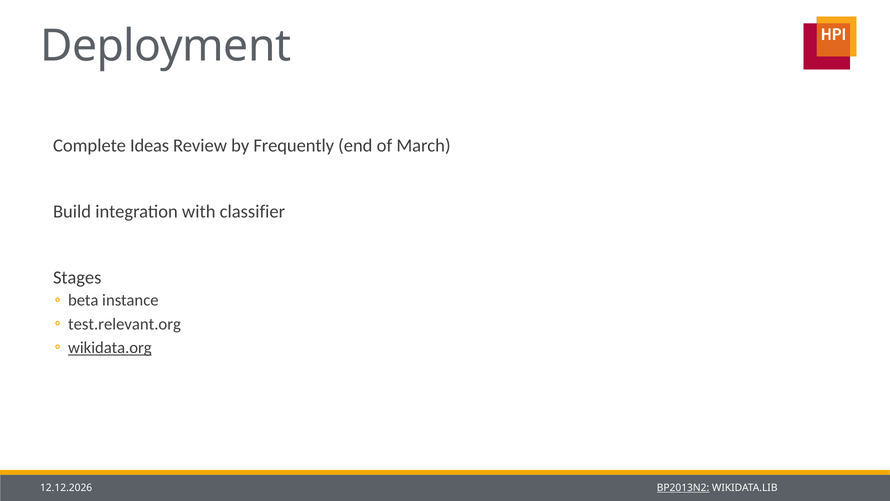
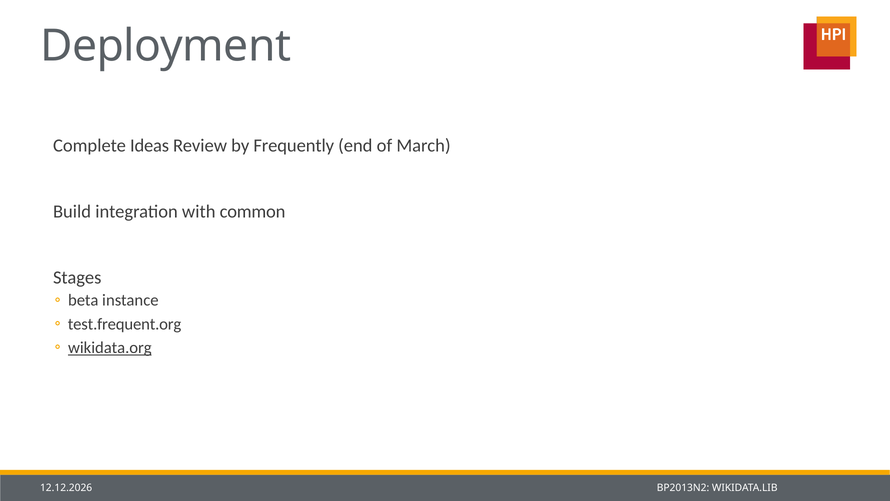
classifier: classifier -> common (253, 211)
test.relevant.org: test.relevant.org -> test.frequent.org (125, 324)
BP2013N2 underline: present -> none (683, 487)
